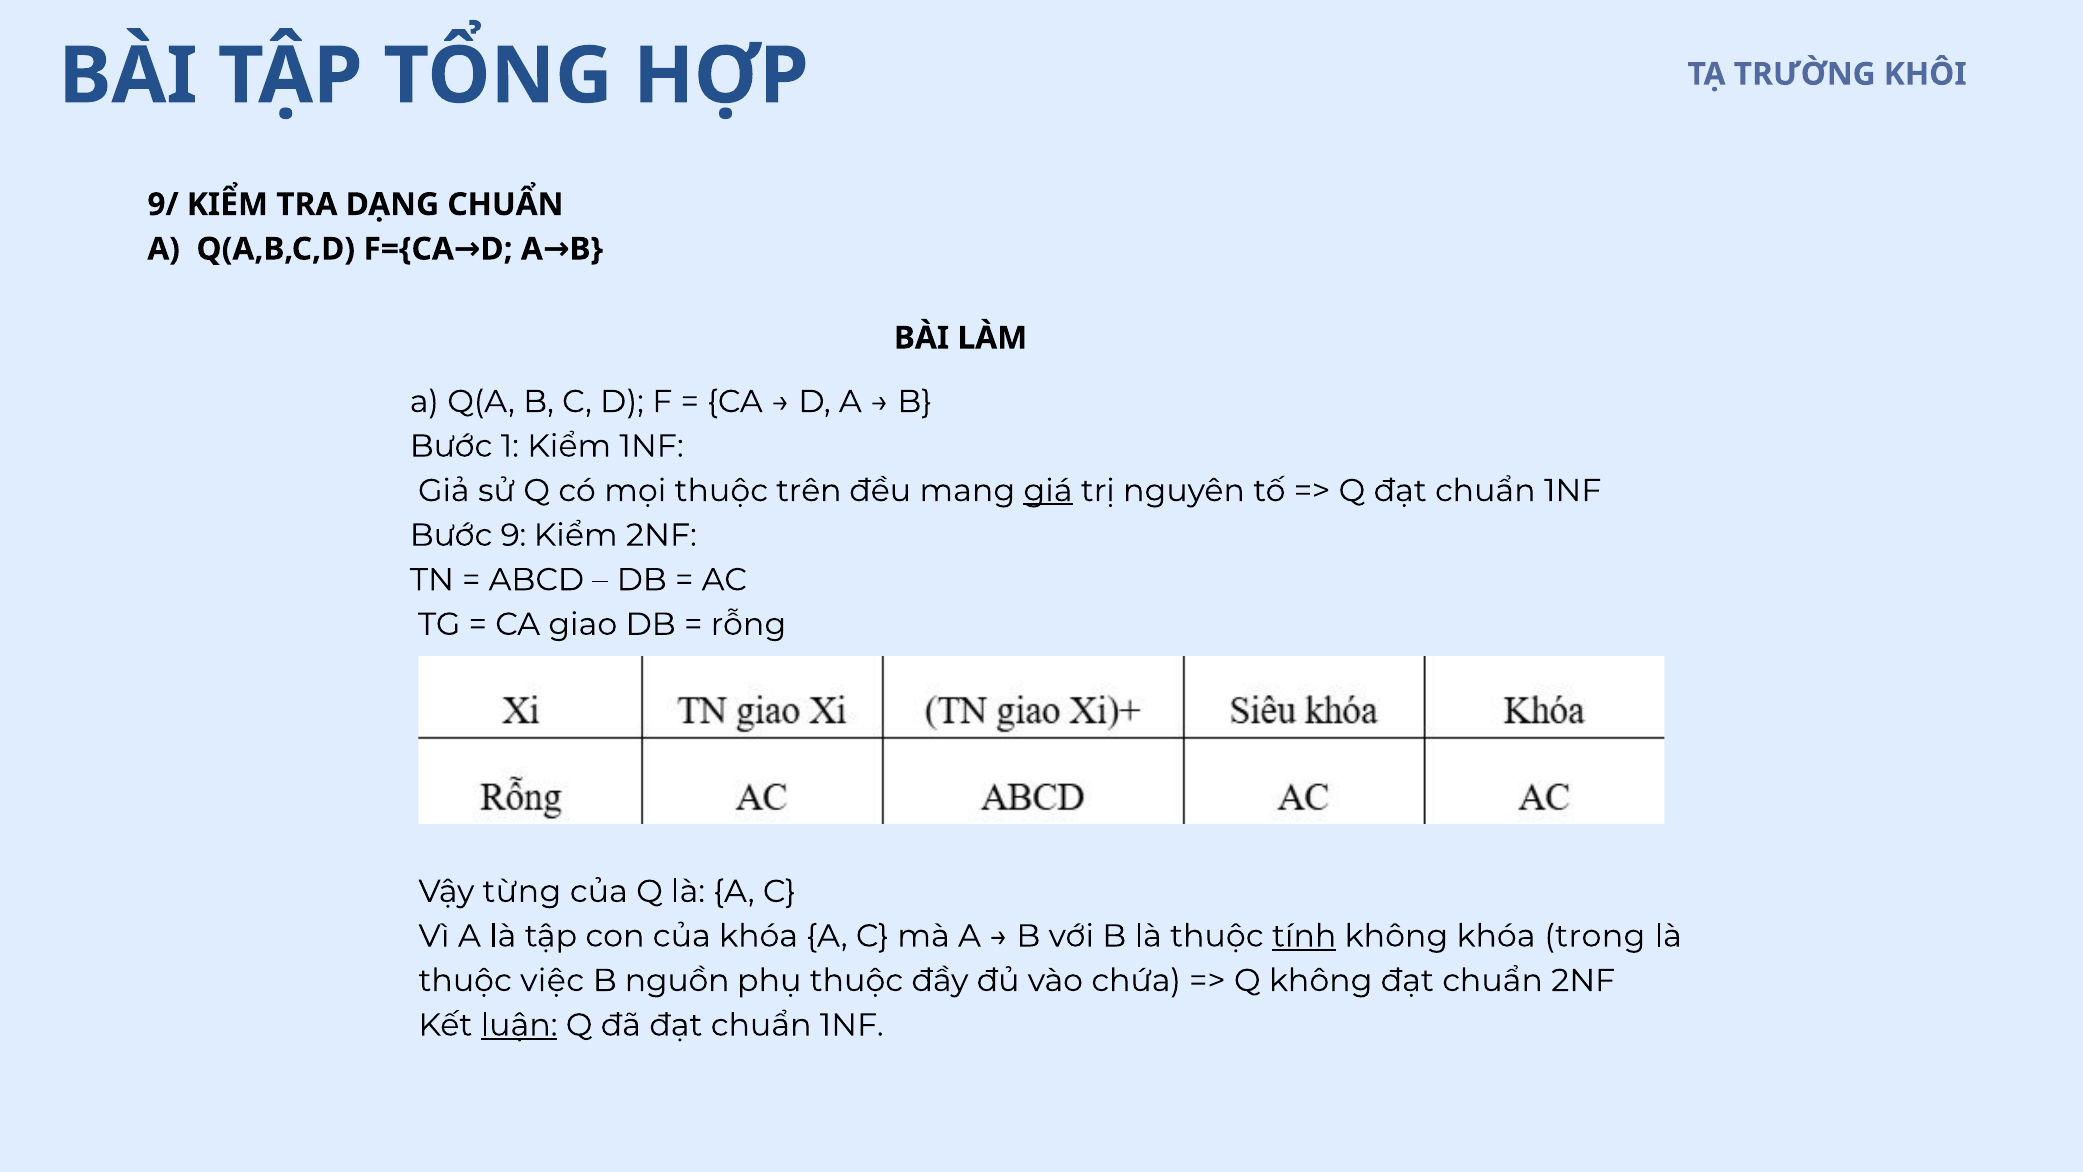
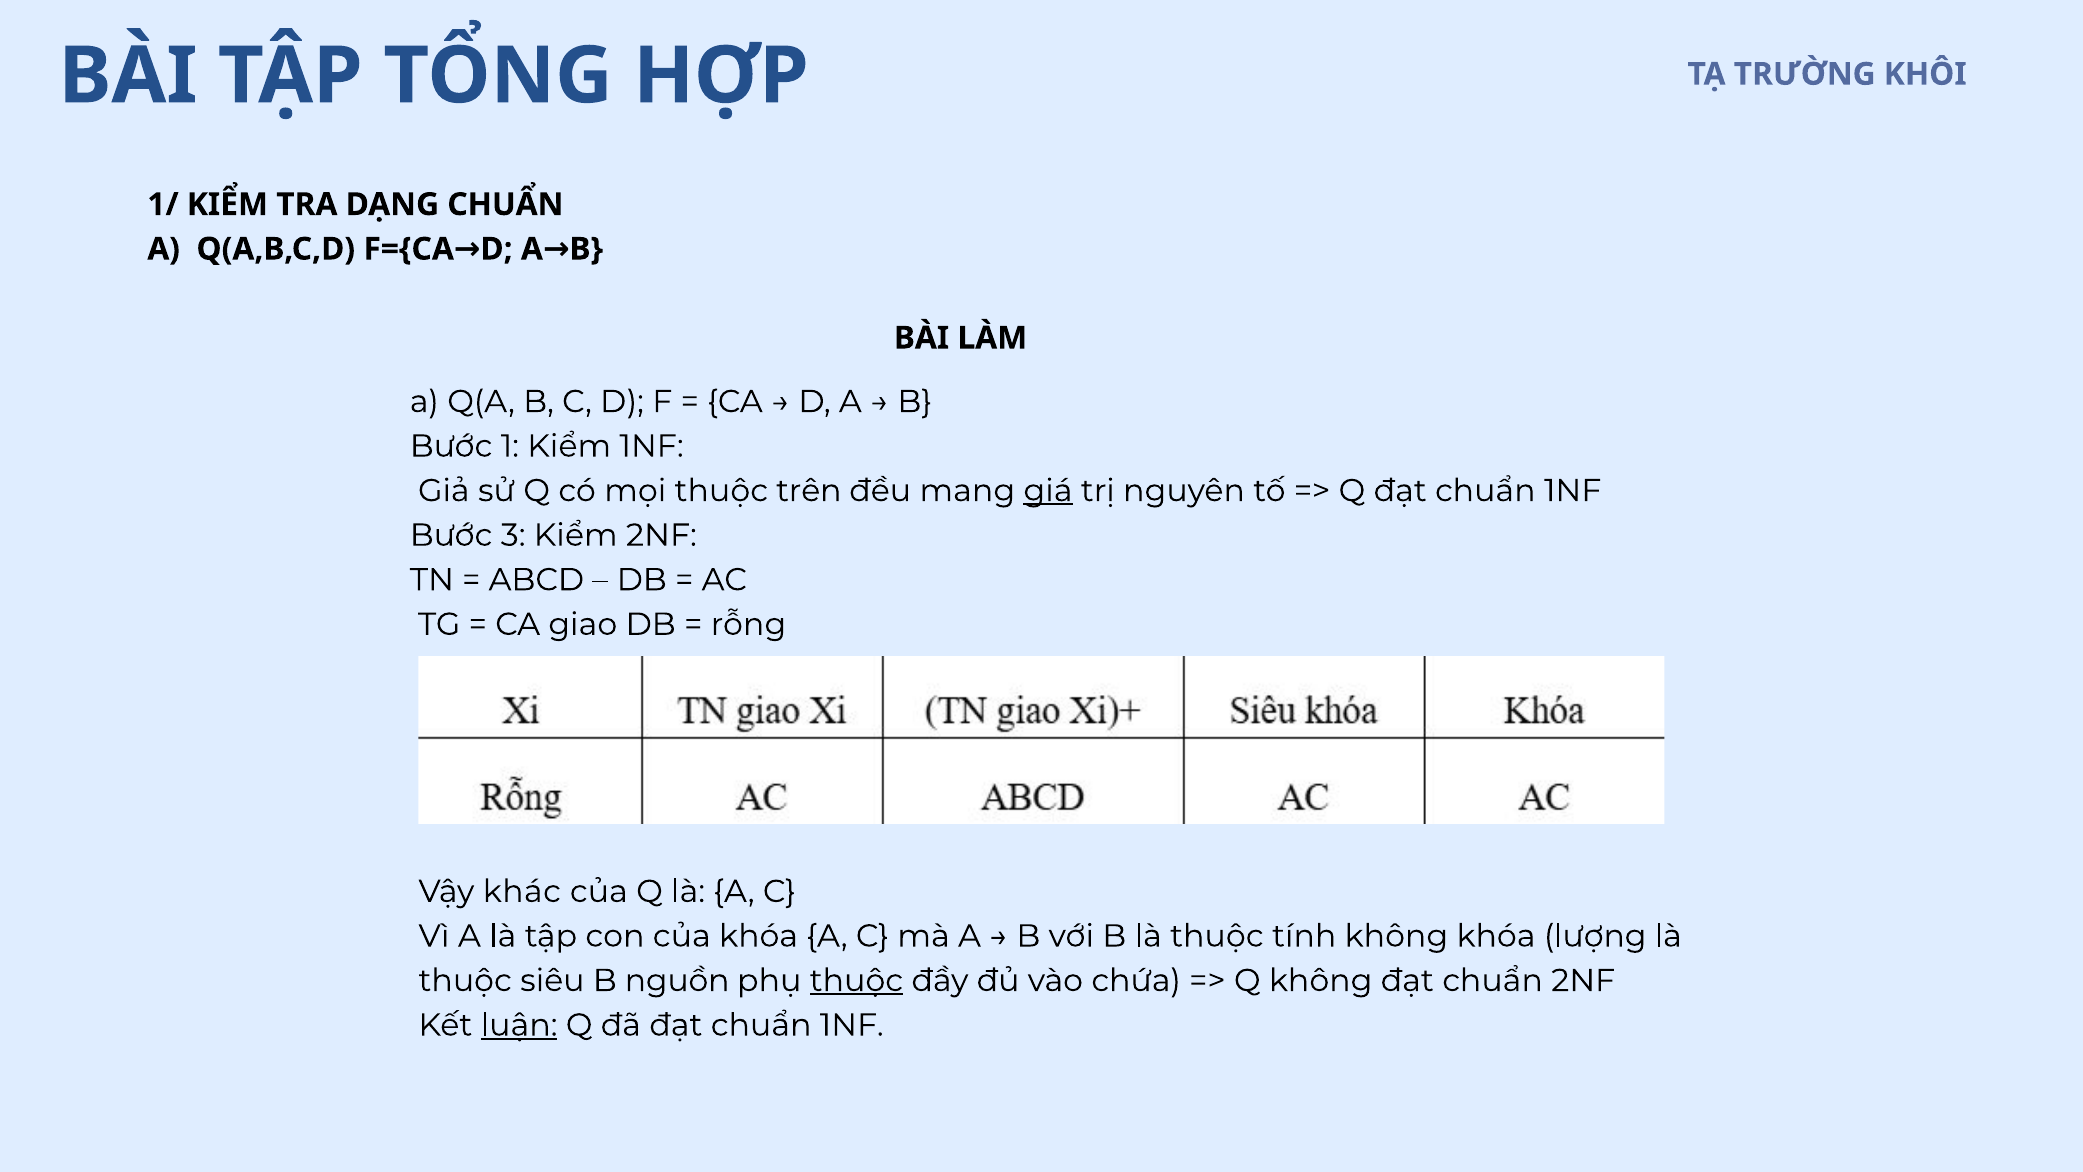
9/: 9/ -> 1/ (163, 204)
9: 9 -> 3 (513, 535)
từng: từng -> khác (522, 891)
tính underline: present -> none (1304, 936)
trong: trong -> lượng (1595, 936)
việc: việc -> siêu (552, 980)
thuộc underline: none -> present (856, 980)
